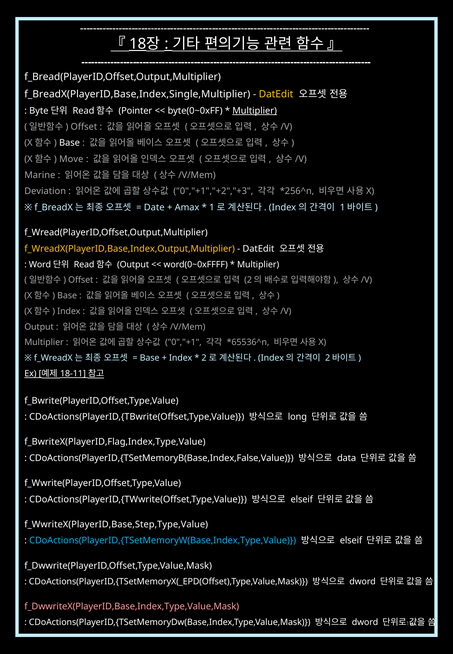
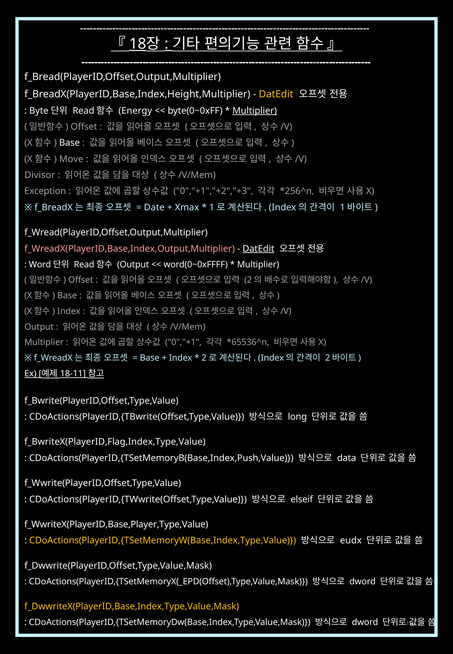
f_BreadX(PlayerID,Base,Index,Single,Multiplier: f_BreadX(PlayerID,Base,Index,Single,Multiplier -> f_BreadX(PlayerID,Base,Index,Height,Multiplier (137, 94)
Pointer: Pointer -> Energy (135, 111)
Marine: Marine -> Divisor (40, 175)
Deviation: Deviation -> Exception (45, 191)
Amax: Amax -> Xmax (187, 207)
f_WreadX(PlayerID,Base,Index,Output,Multiplier colour: yellow -> pink (130, 249)
DatEdit underline: none -> present (258, 249)
CDoActions(PlayerID,{TSetMemoryB(Base,Index,False,Value: CDoActions(PlayerID,{TSetMemoryB(Base,Index,False,Value -> CDoActions(PlayerID,{TSetMemoryB(Base,Index,Push,Value (161, 458)
f_WwriteX(PlayerID,Base,Step,Type,Value: f_WwriteX(PlayerID,Base,Step,Type,Value -> f_WwriteX(PlayerID,Base,Player,Type,Value (116, 525)
CDoActions(PlayerID,{TSetMemoryW(Base,Index,Type,Value colour: light blue -> yellow (163, 541)
elseif: elseif -> eudx (351, 541)
f_DwwriteX(PlayerID,Base,Index,Type,Value,Mask colour: pink -> yellow (132, 607)
